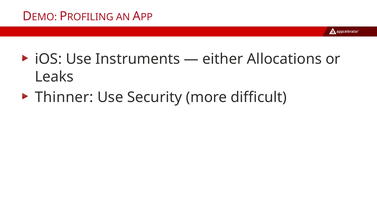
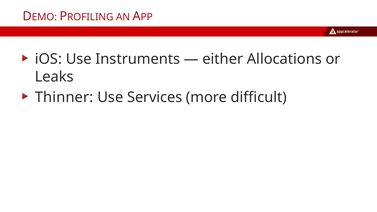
Security: Security -> Services (155, 97)
